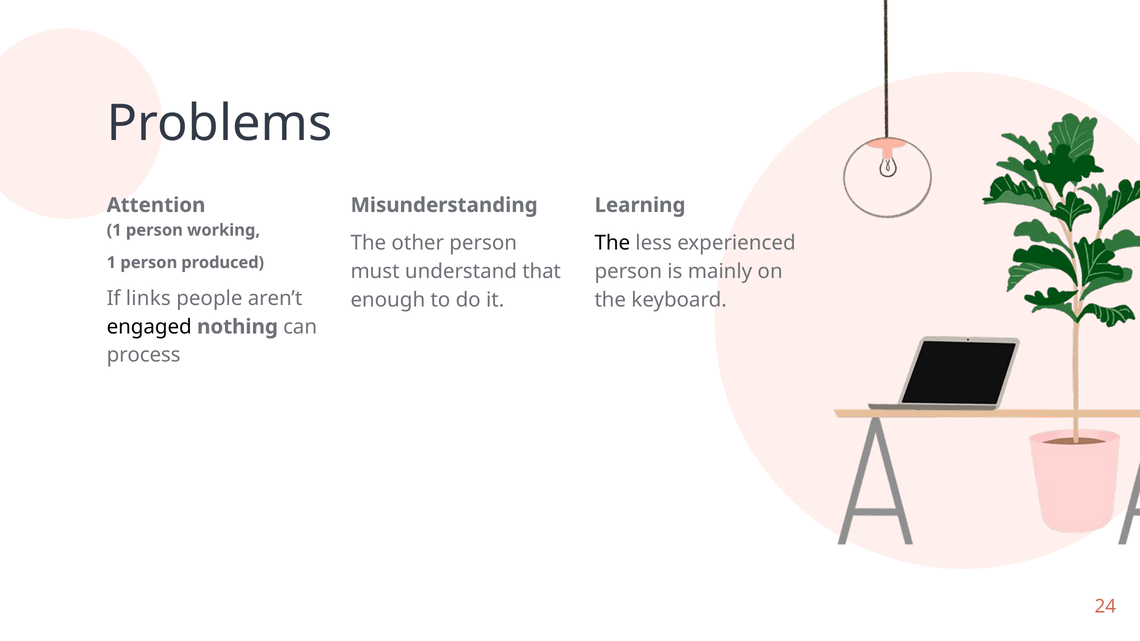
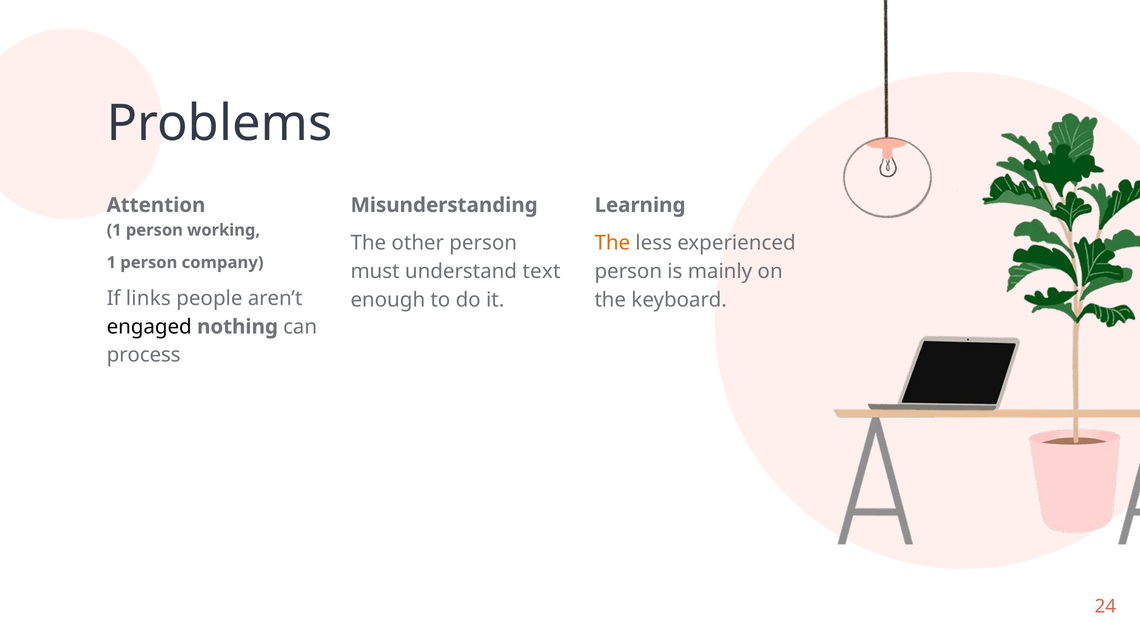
The colour: black -> orange (612, 243)
produced: produced -> company (223, 263)
that: that -> text (541, 272)
